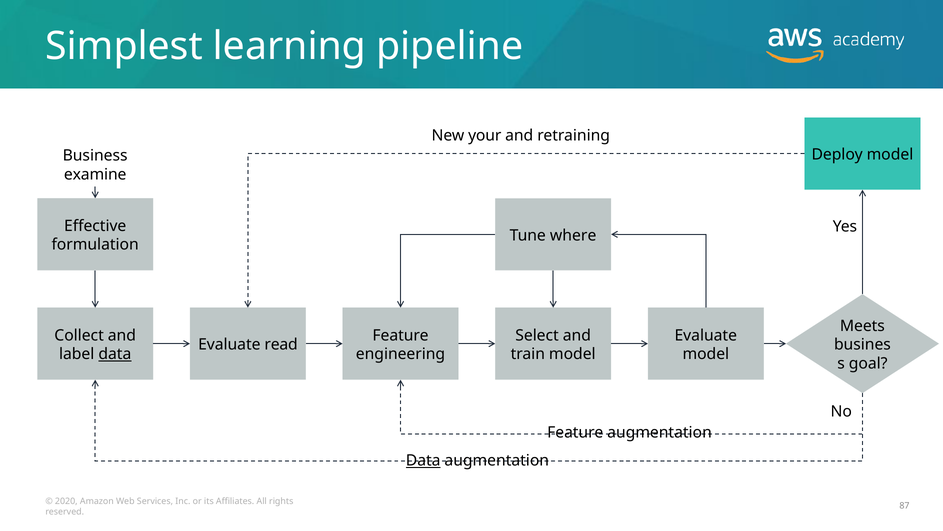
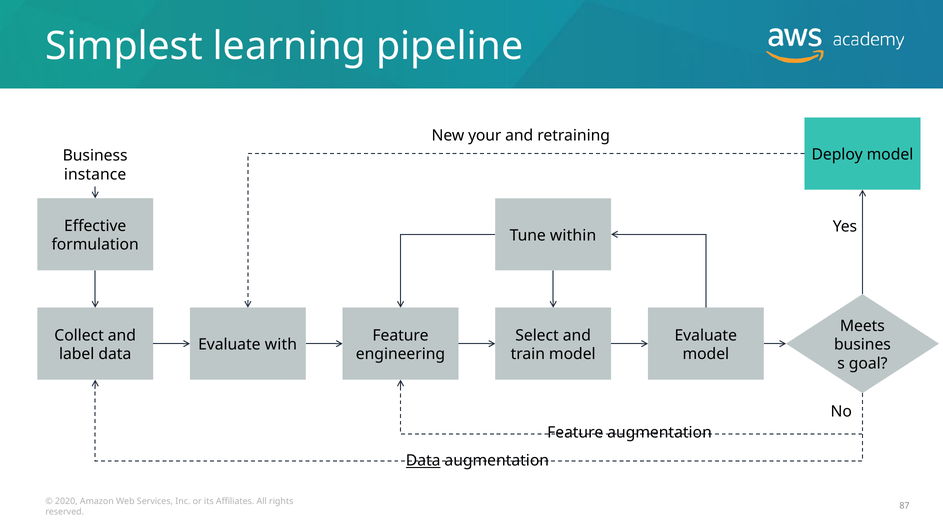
examine: examine -> instance (95, 174)
where: where -> within (573, 235)
read: read -> with (281, 344)
data underline: present -> none (115, 354)
